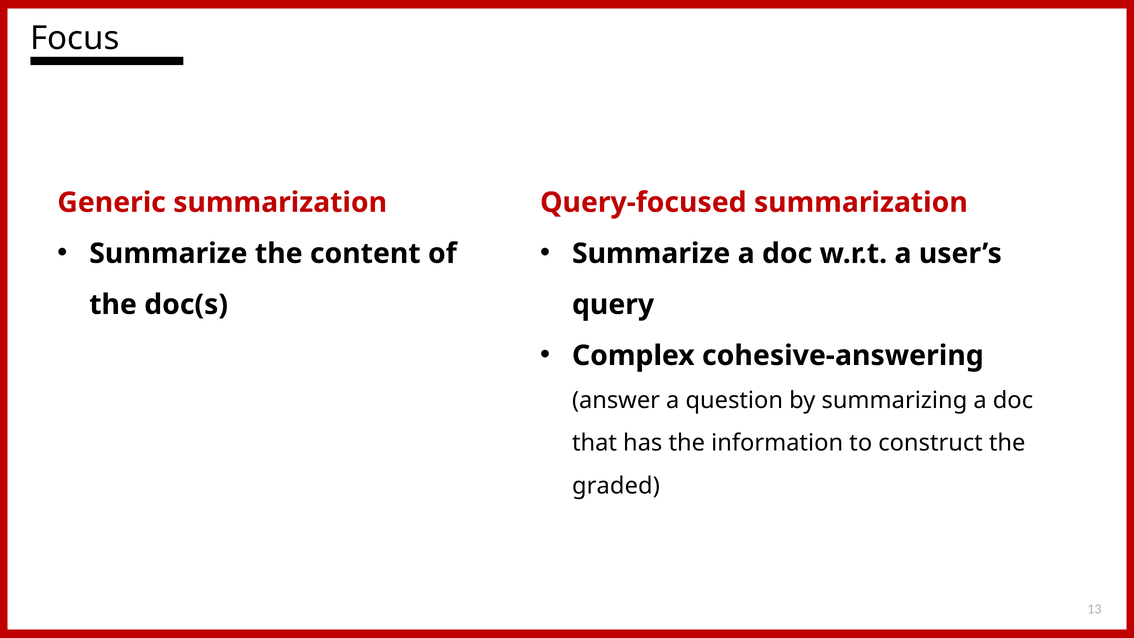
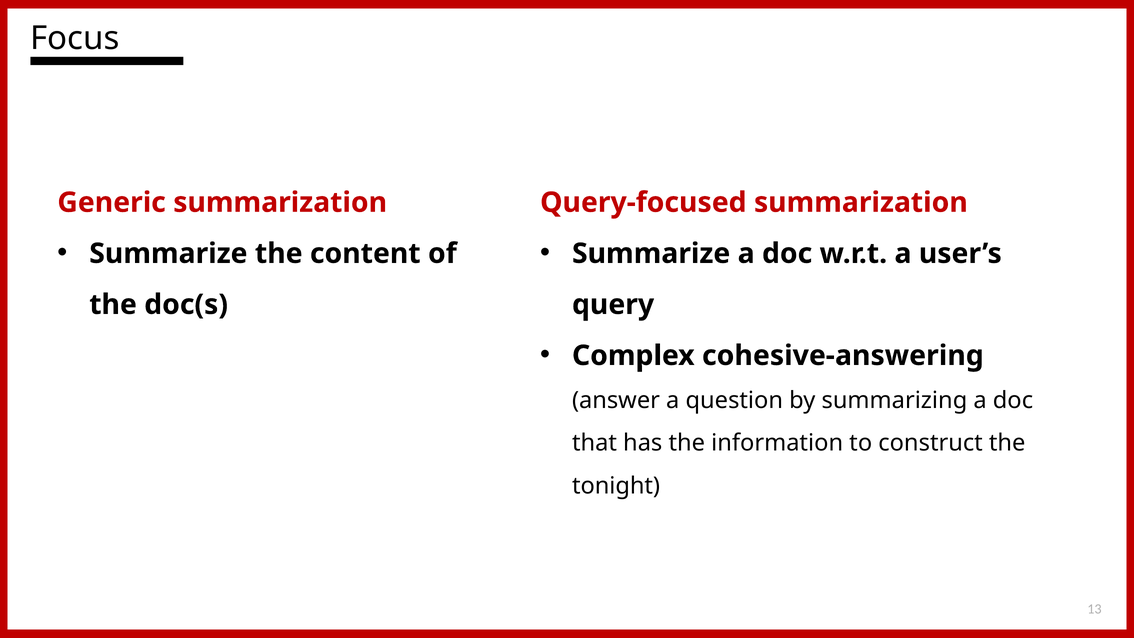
graded: graded -> tonight (616, 486)
